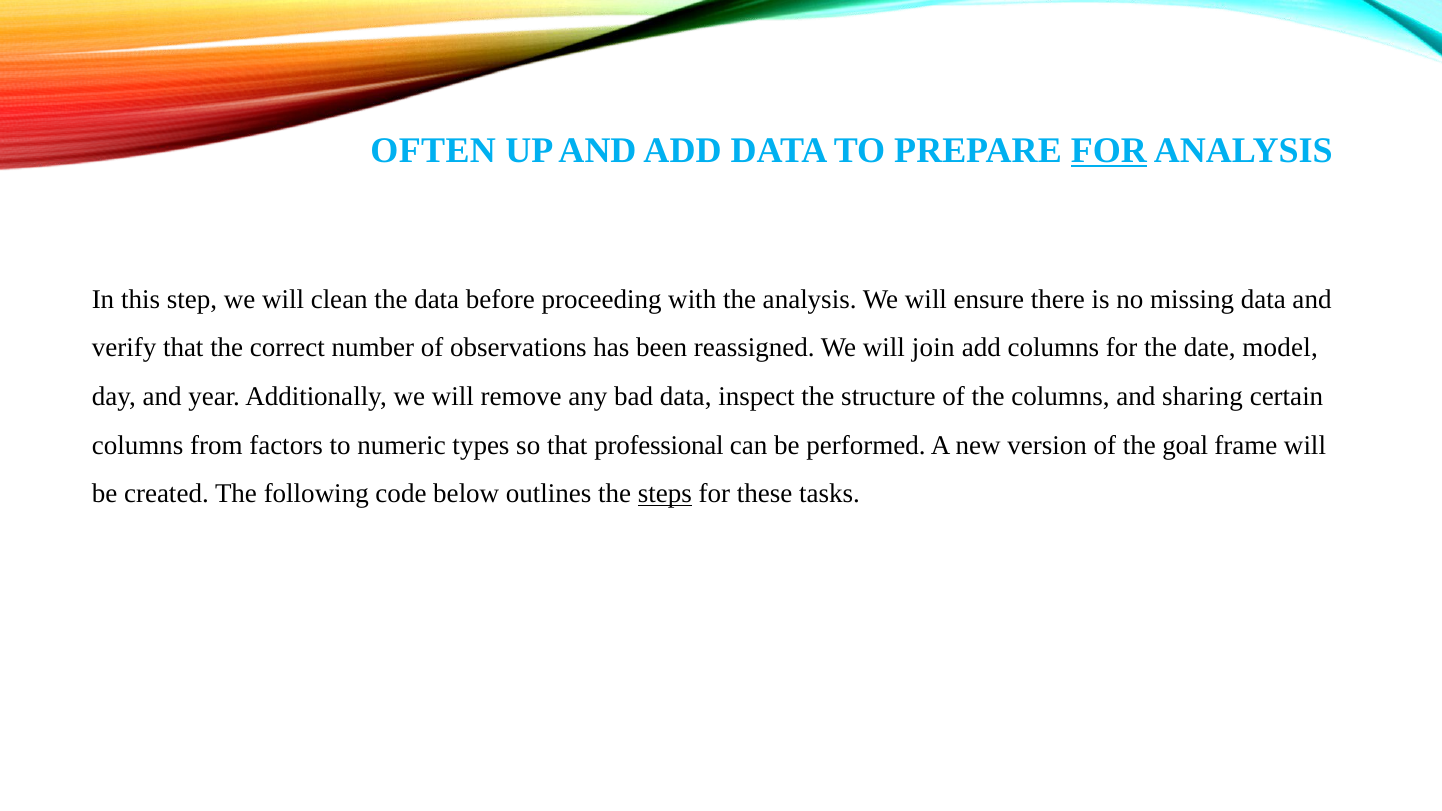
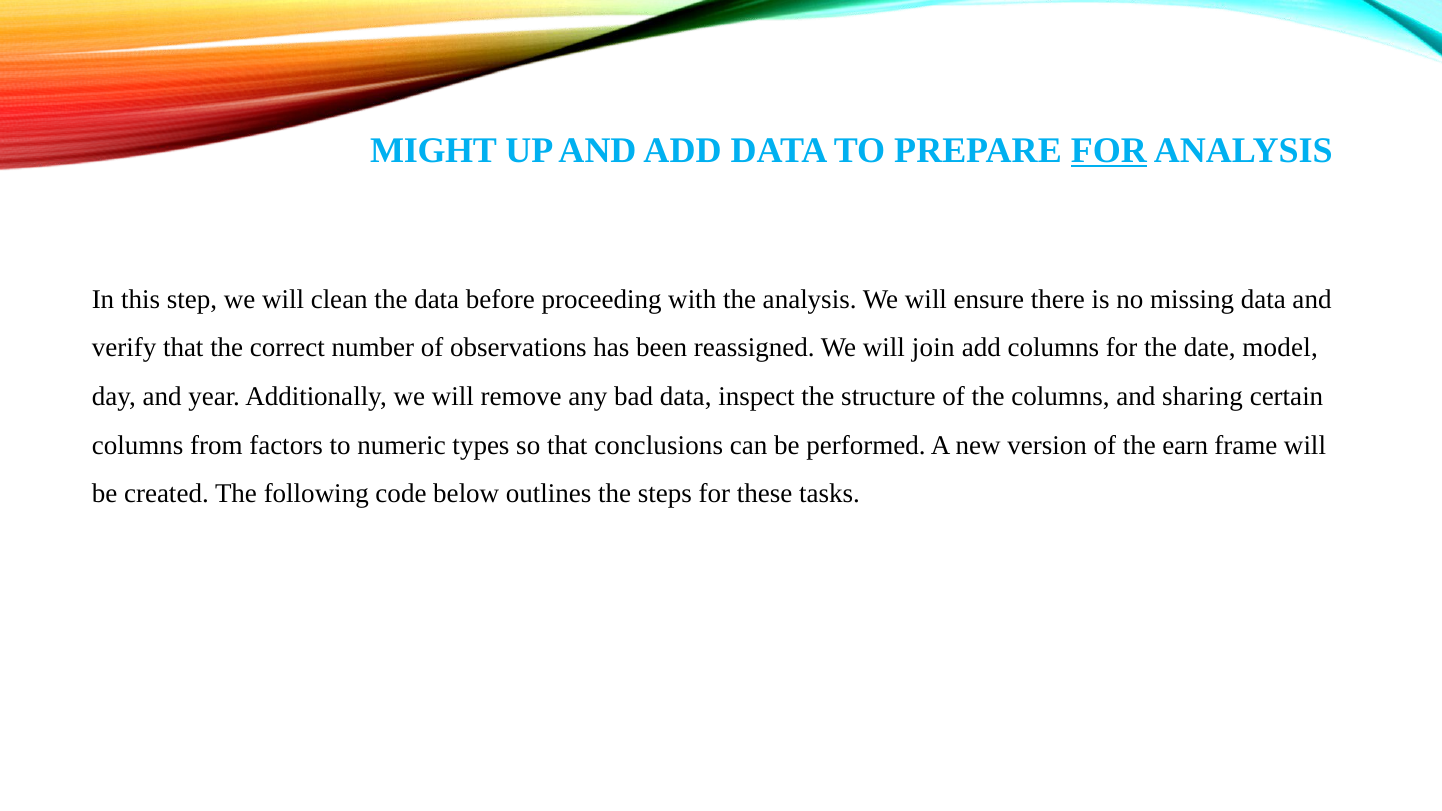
OFTEN: OFTEN -> MIGHT (434, 150)
professional: professional -> conclusions (659, 445)
goal: goal -> earn (1185, 445)
steps underline: present -> none (665, 494)
